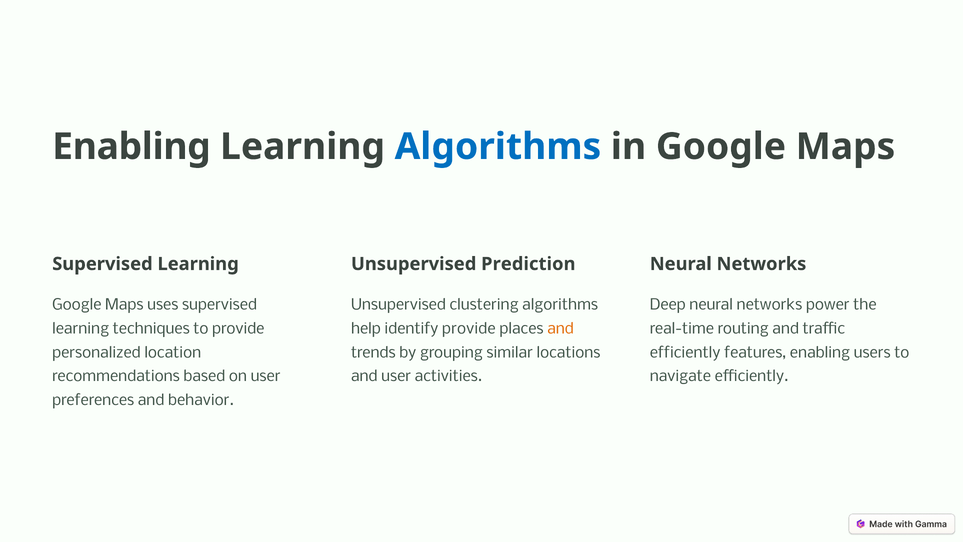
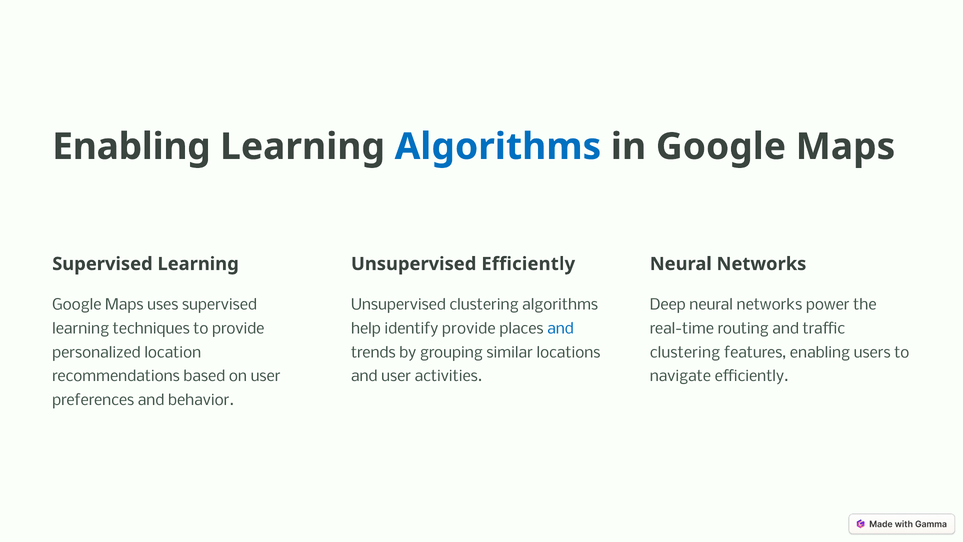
Unsupervised Prediction: Prediction -> Efficiently (528, 264)
and colour: orange -> blue (561, 329)
efficiently: efficiently -> clustering (685, 353)
